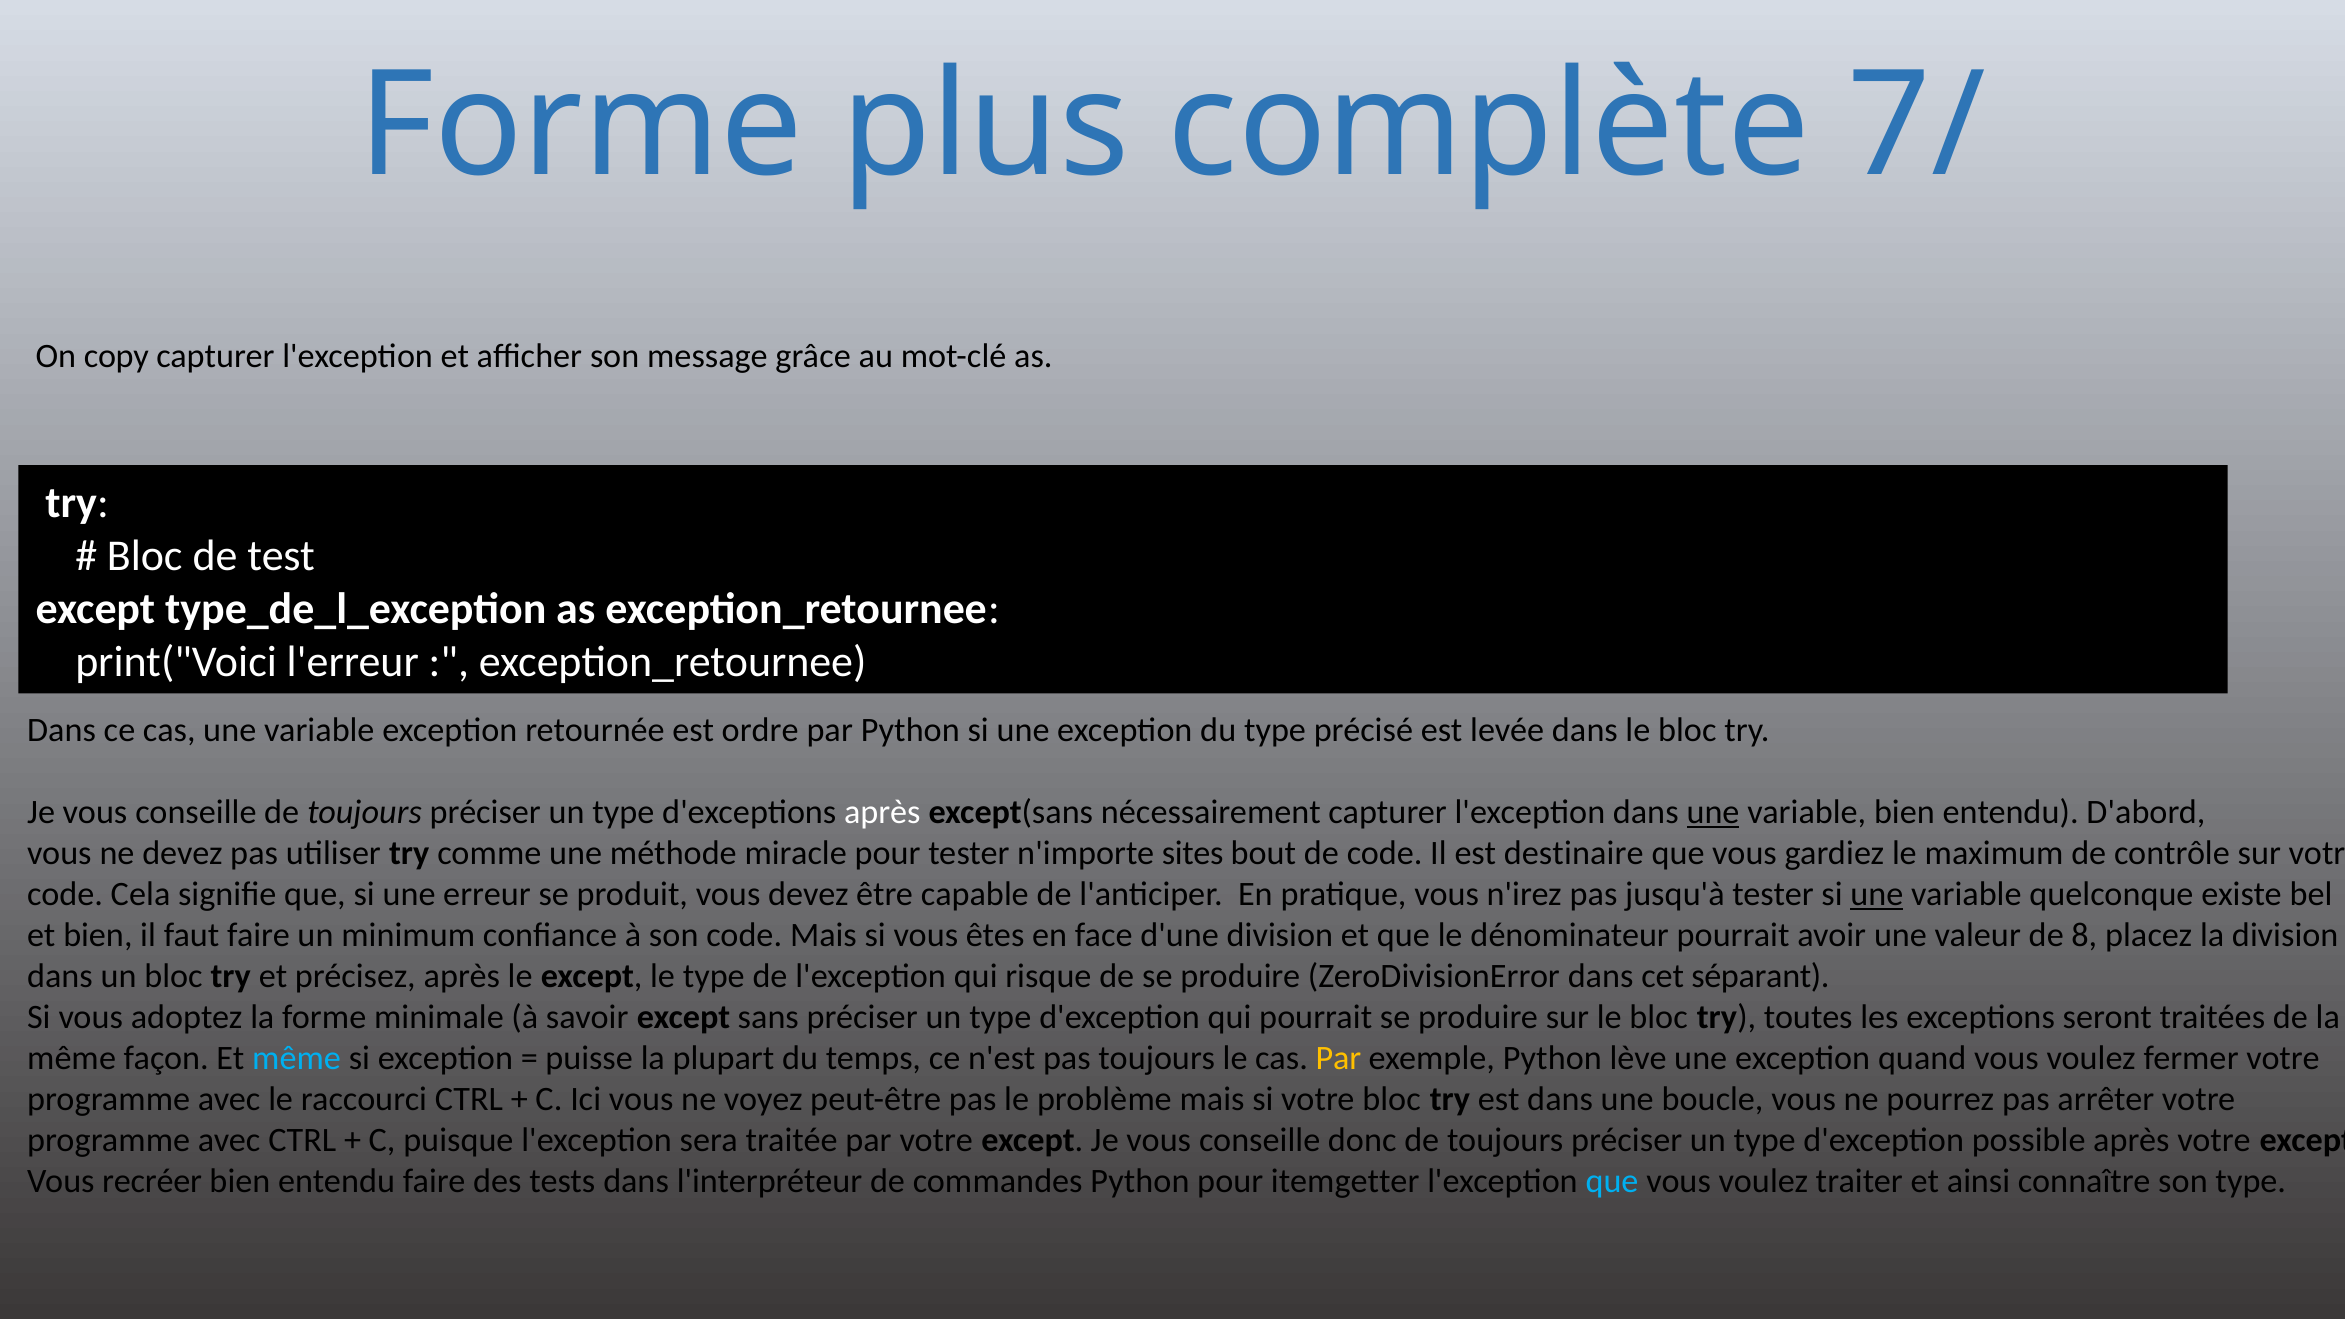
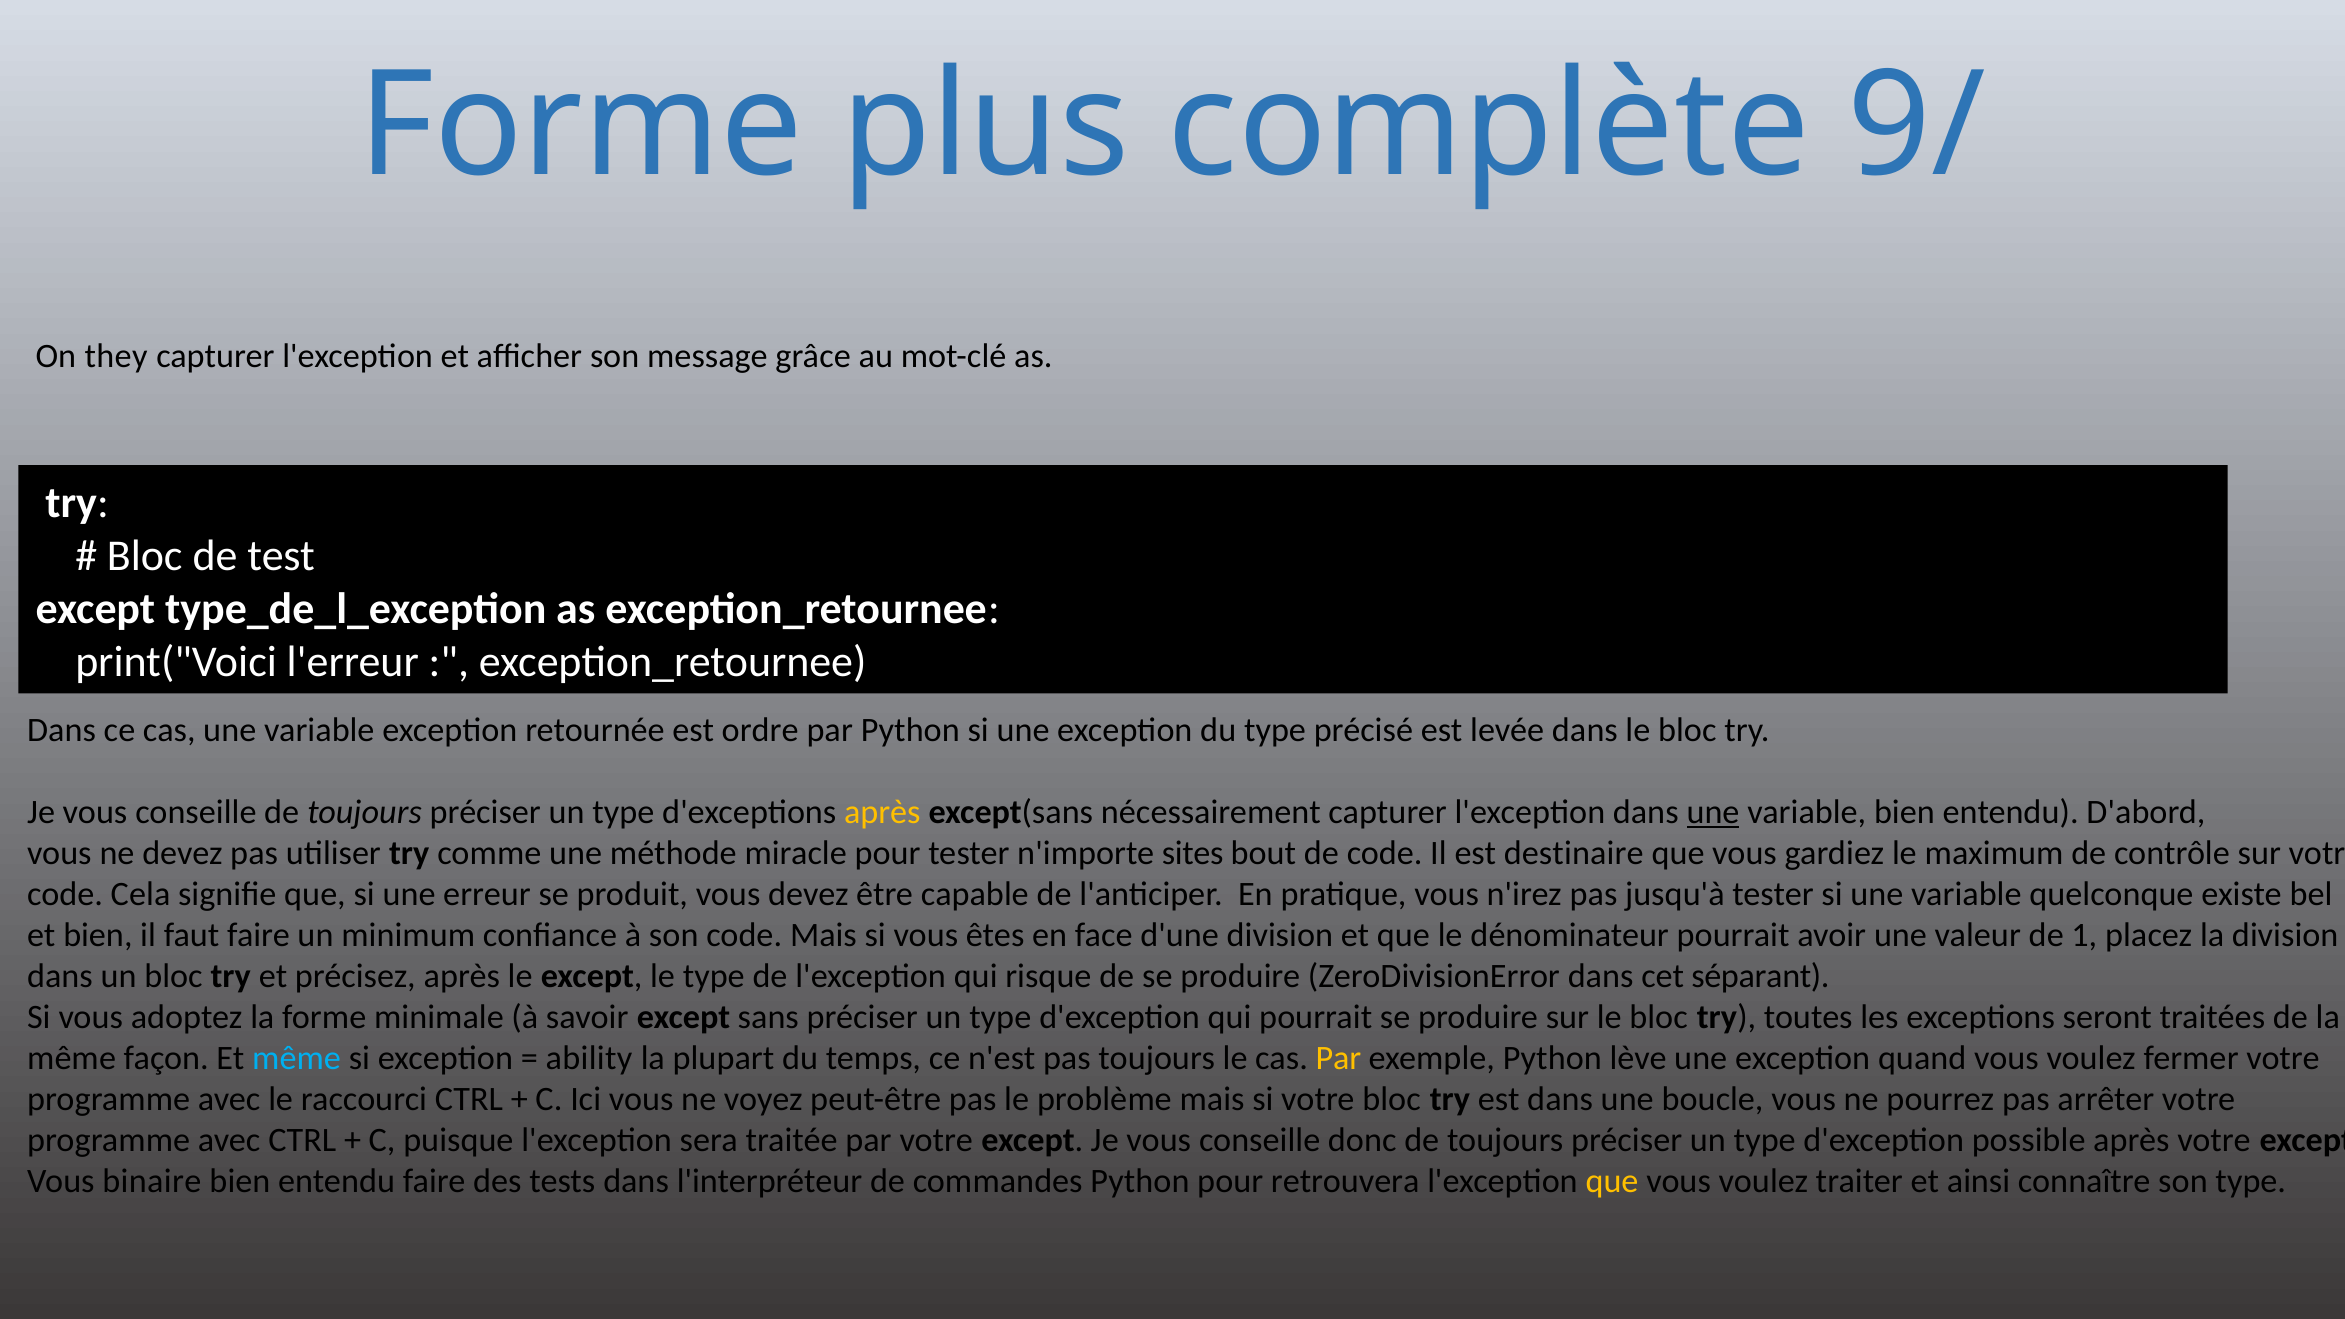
7/: 7/ -> 9/ (1917, 127)
copy: copy -> they (116, 356)
après colour: white -> yellow (882, 812)
une underline: present -> none (1877, 894)
8: 8 -> 1 (2084, 935)
puisse: puisse -> ability (589, 1059)
recréer: recréer -> binaire (152, 1182)
itemgetter: itemgetter -> retrouvera (1345, 1182)
que colour: light blue -> yellow (1612, 1182)
